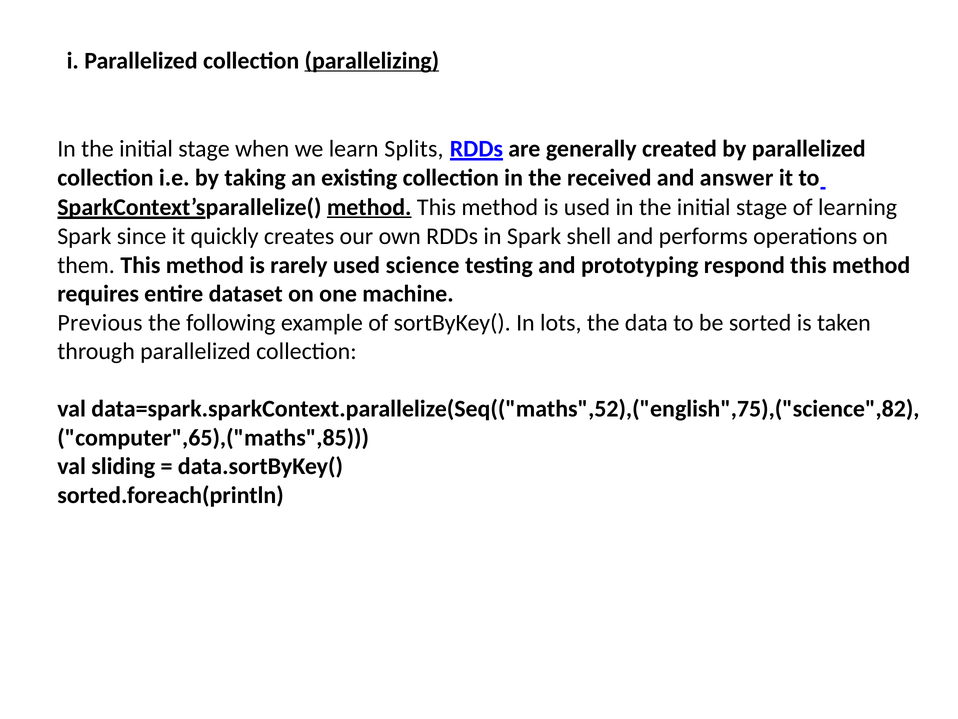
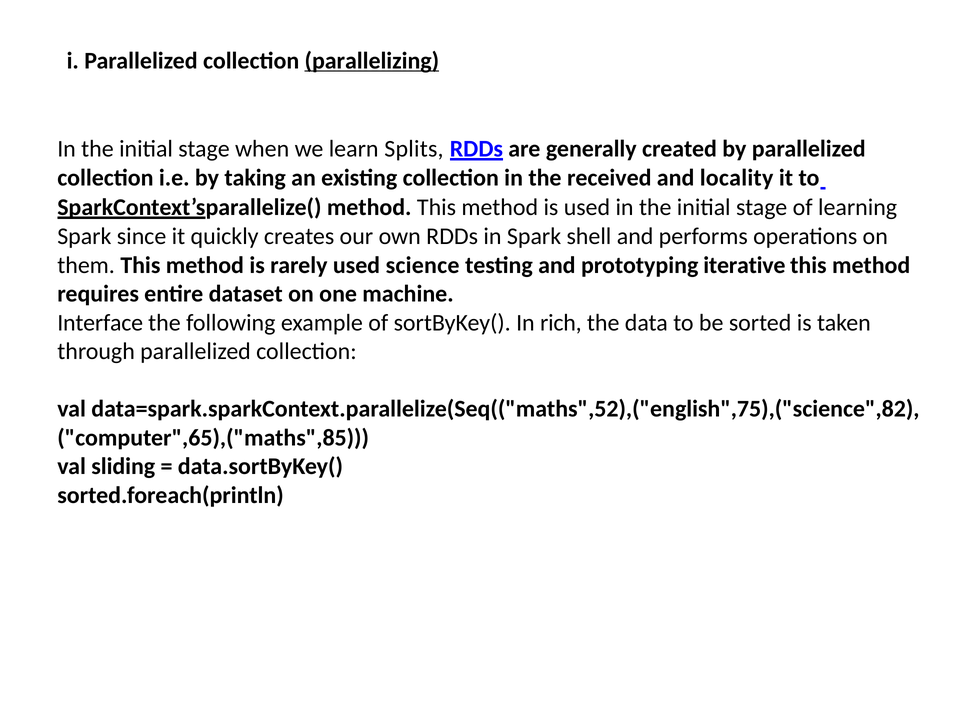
answer: answer -> locality (737, 178)
method underline: present -> none (369, 207)
respond: respond -> iterative (744, 265)
Previous: Previous -> Interface (100, 322)
lots: lots -> rich (561, 322)
